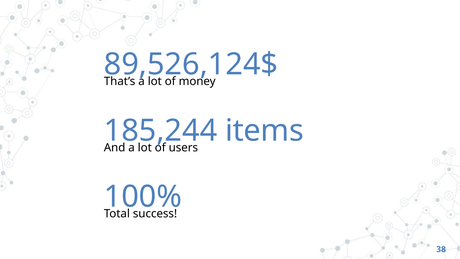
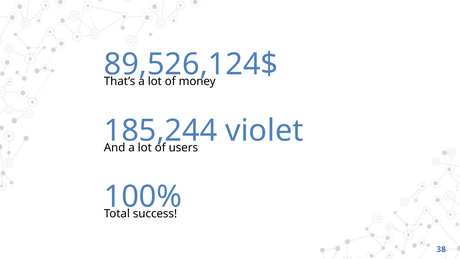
items: items -> violet (264, 131)
